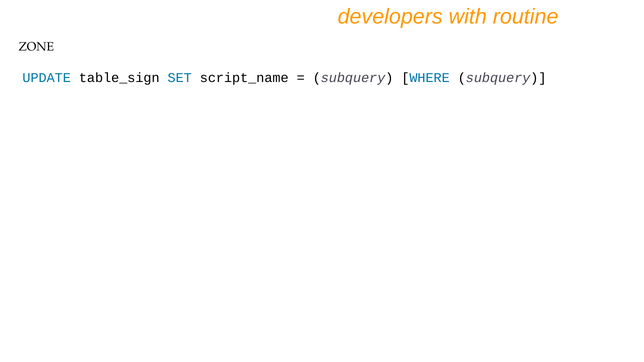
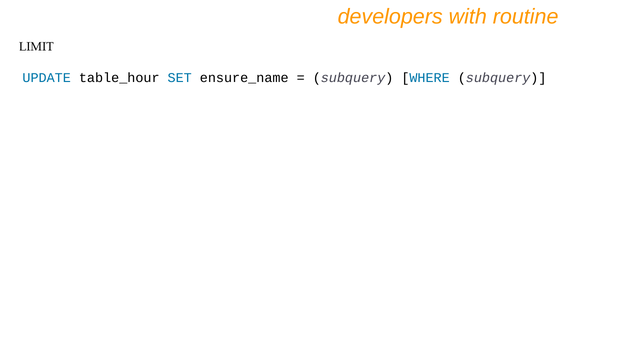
ZONE: ZONE -> LIMIT (36, 47)
table_sign: table_sign -> table_hour (119, 78)
script_name: script_name -> ensure_name (244, 78)
